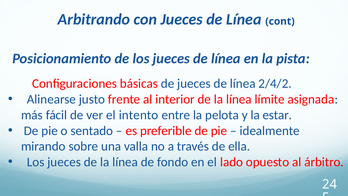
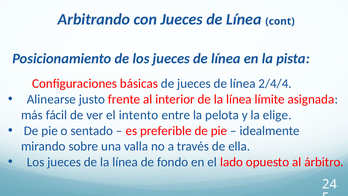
2/4/2: 2/4/2 -> 2/4/4 (275, 84)
estar: estar -> elige (277, 115)
